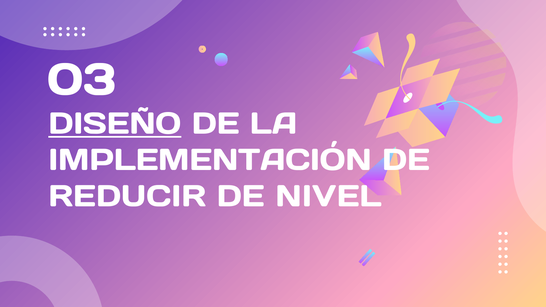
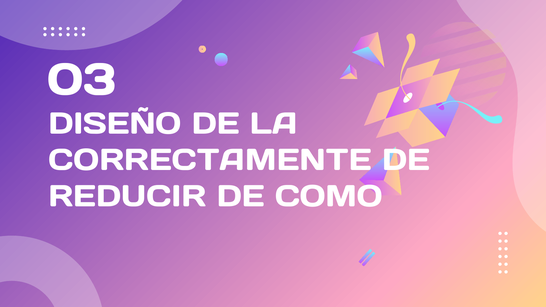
DISEÑO underline: present -> none (115, 124)
IMPLEMENTACIÓN: IMPLEMENTACIÓN -> CORRECTAMENTE (210, 160)
NIVEL: NIVEL -> COMO (329, 197)
